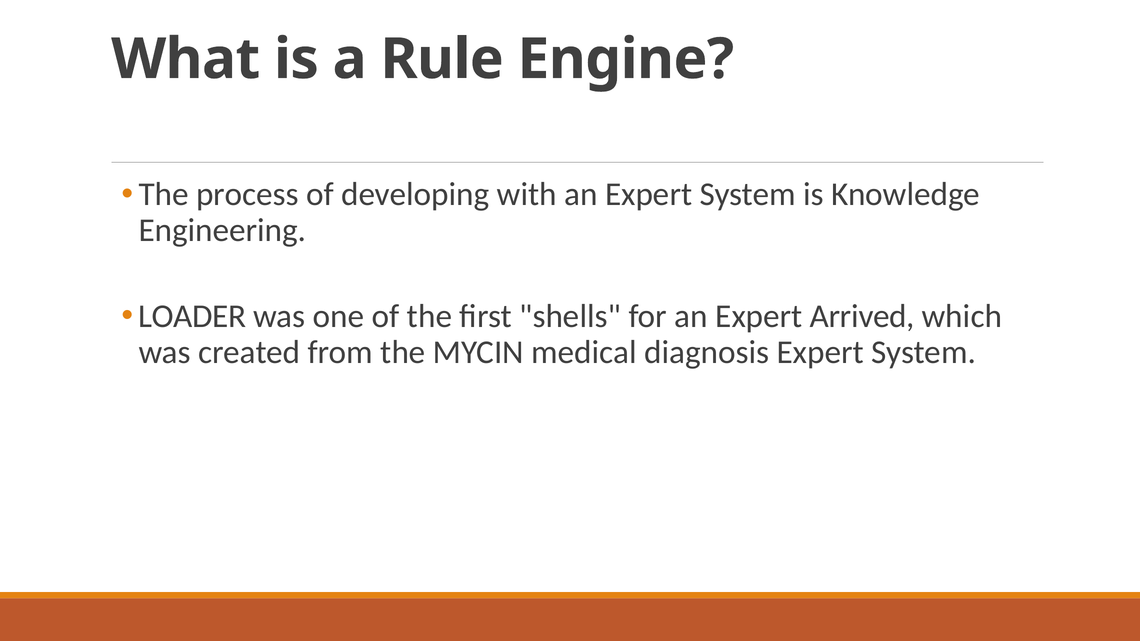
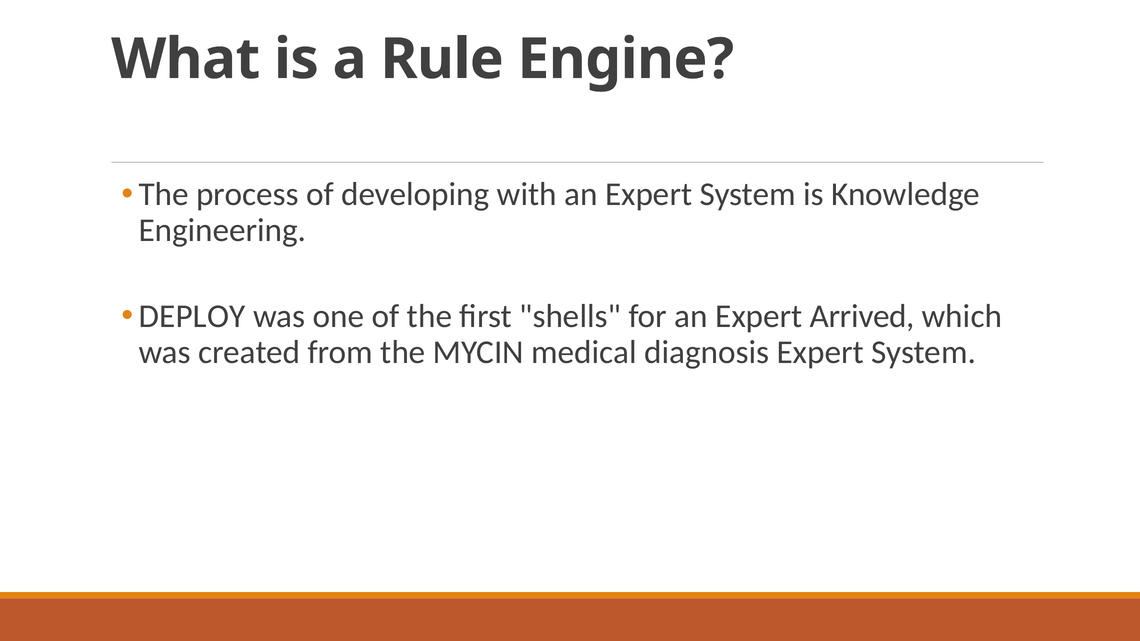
LOADER: LOADER -> DEPLOY (192, 316)
